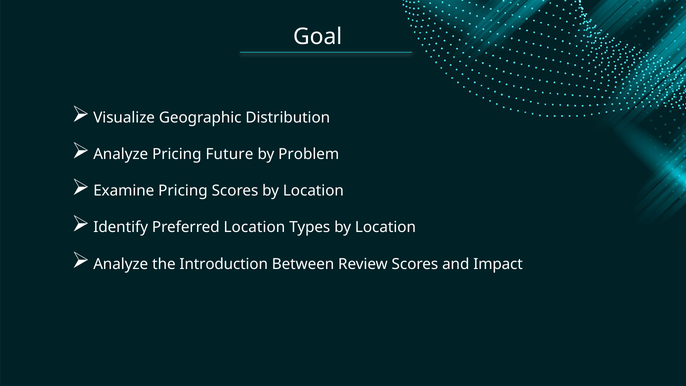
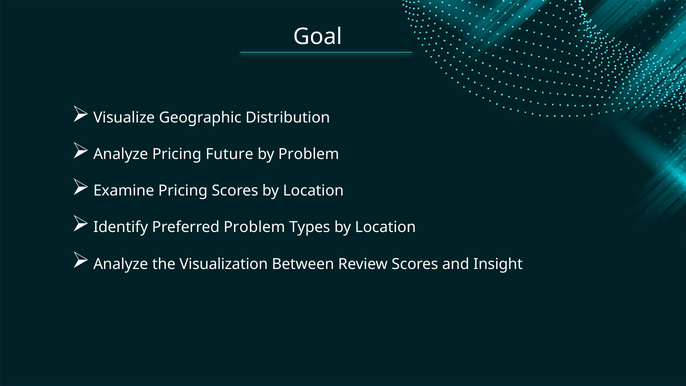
Preferred Location: Location -> Problem (254, 227)
Introduction: Introduction -> Visualization (224, 264)
Impact: Impact -> Insight (498, 264)
